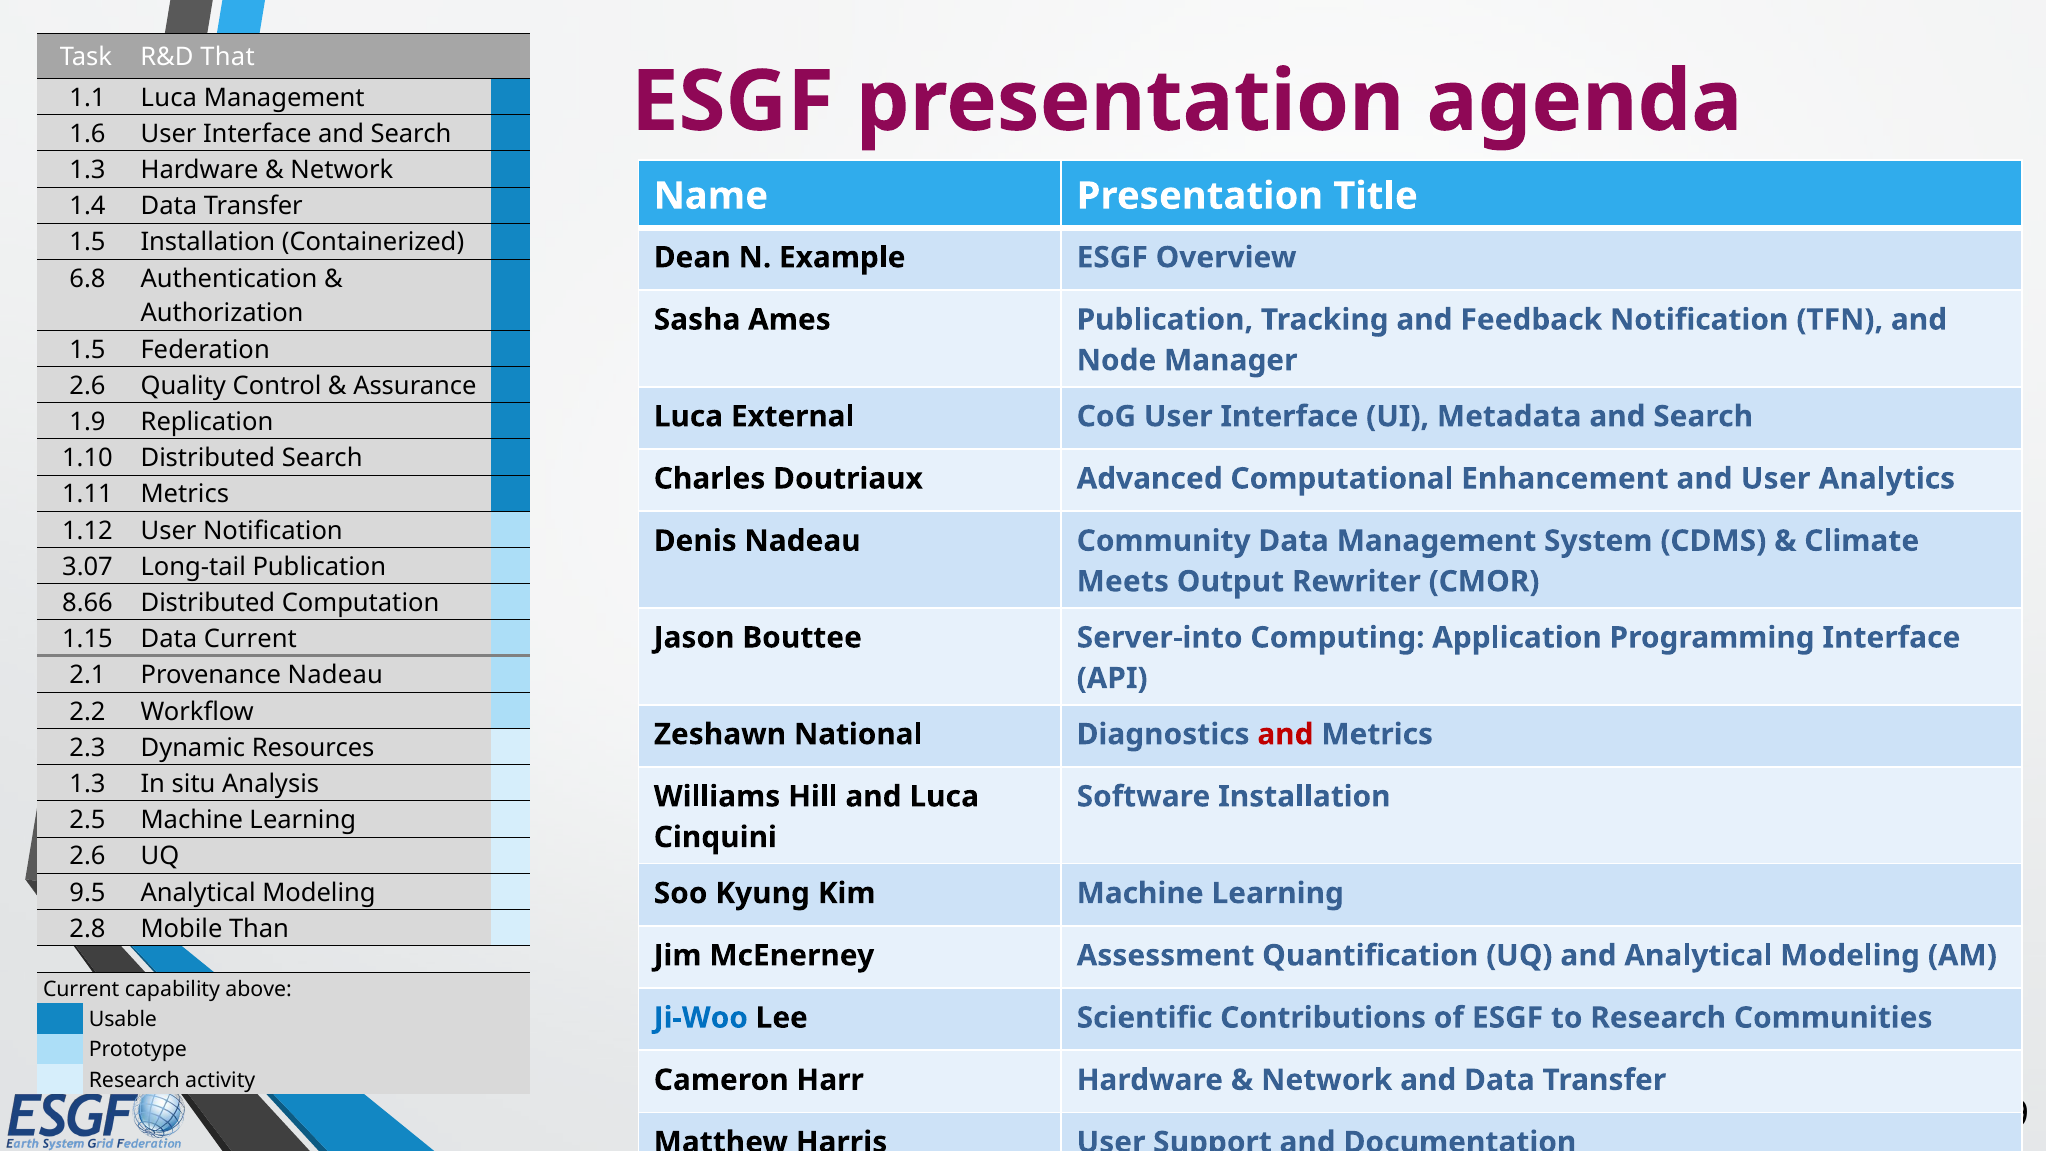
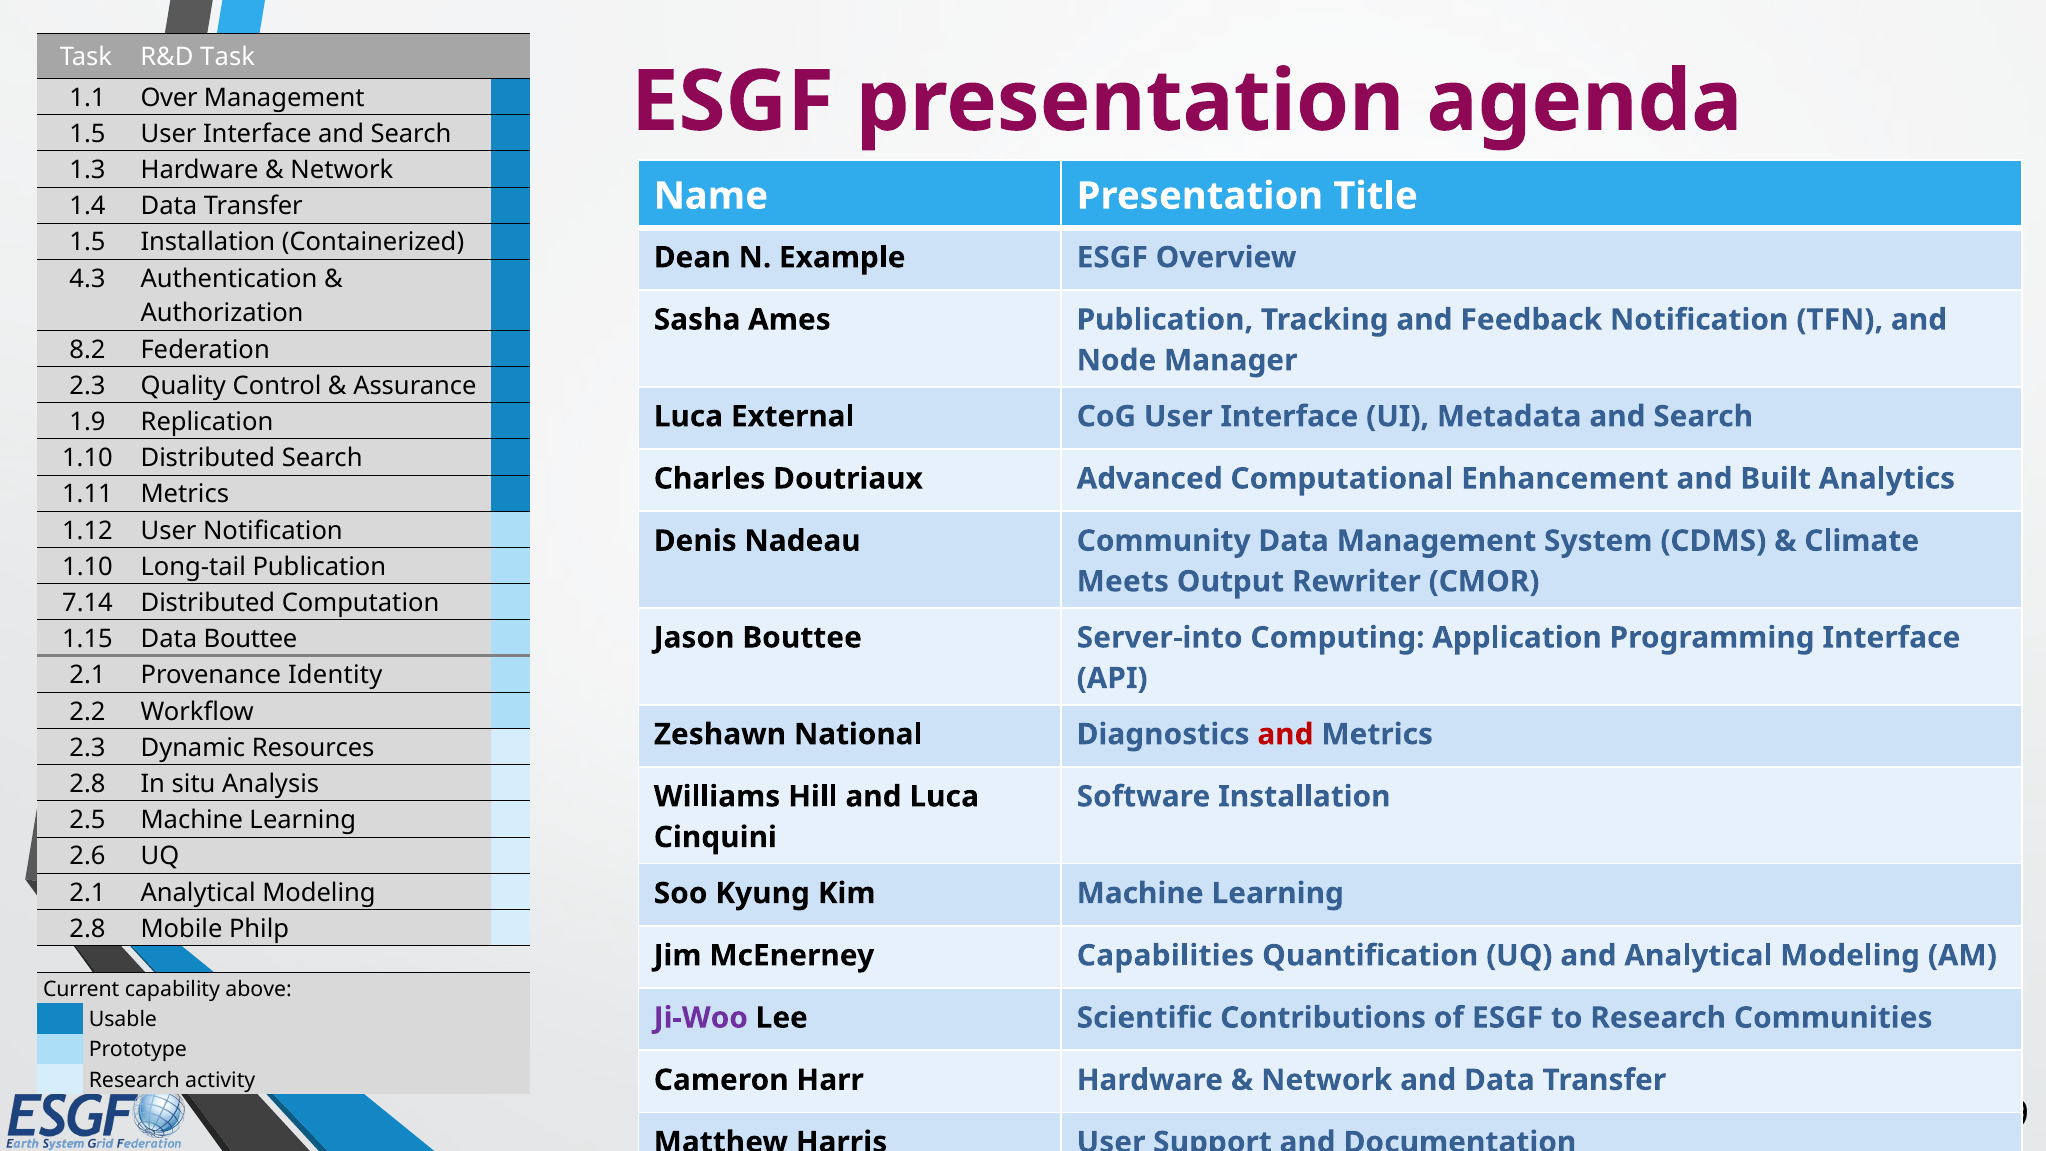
R&D That: That -> Task (228, 57)
1.1 Luca: Luca -> Over (169, 98)
1.6: 1.6 -> 1.5 (88, 134)
6.8: 6.8 -> 4.3 (88, 279)
1.5: 1.5 -> 8.2 (88, 350)
2.6: 2.6 -> 2.3 (88, 386)
and User: User -> Built (1776, 479)
3.07: 3.07 -> 1.10 (87, 567)
8.66: 8.66 -> 7.14 (87, 603)
Data Current: Current -> Bouttee (251, 639)
Provenance Nadeau: Nadeau -> Identity (335, 675)
1.3: 1.3 -> 2.8 (88, 784)
9.5: 9.5 -> 2.1 (88, 893)
Than: Than -> Philp (259, 929)
Assessment: Assessment -> Capabilities (1165, 955)
Ji-Woo colour: blue -> purple (701, 1018)
